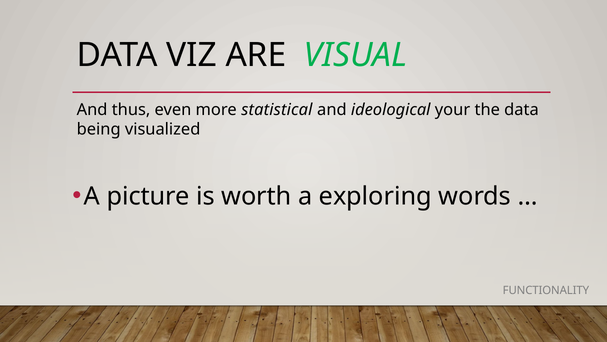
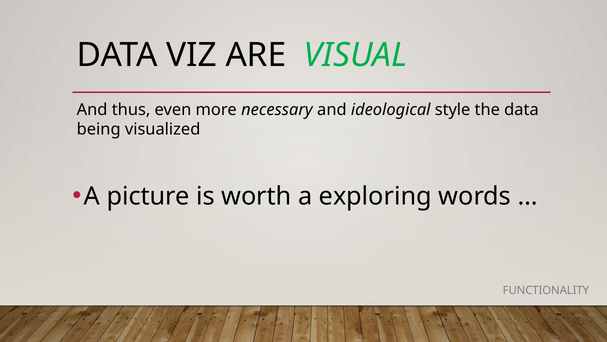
statistical: statistical -> necessary (277, 109)
your: your -> style (453, 109)
